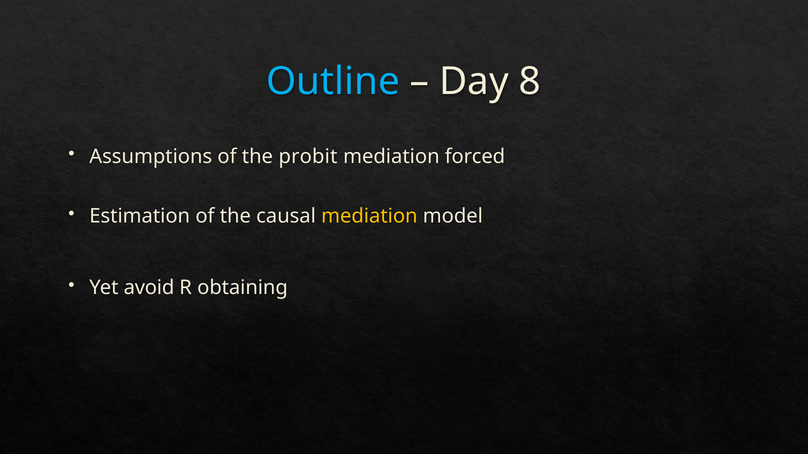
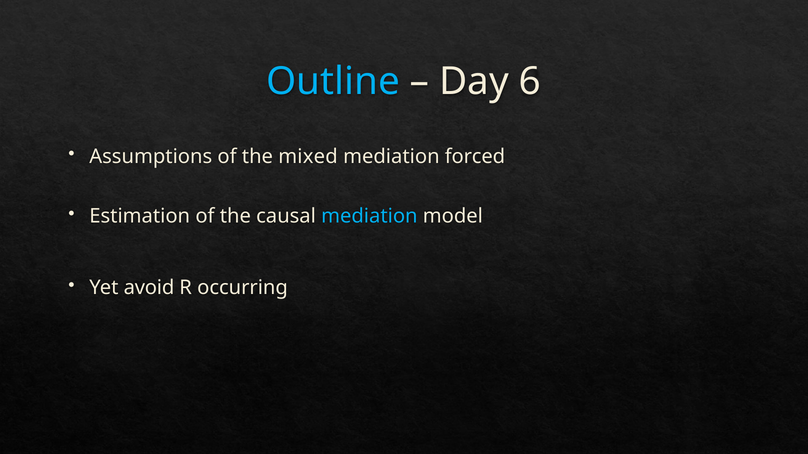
8: 8 -> 6 (530, 82)
probit: probit -> mixed (308, 157)
mediation colour: yellow -> light blue (369, 217)
obtaining: obtaining -> occurring (243, 288)
